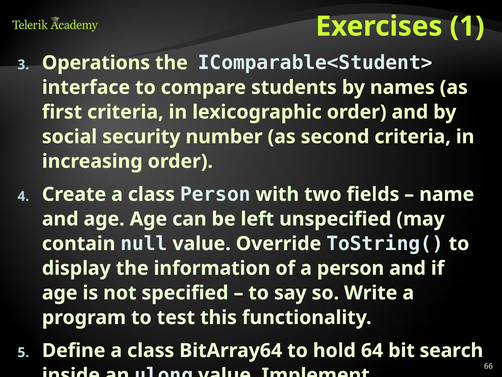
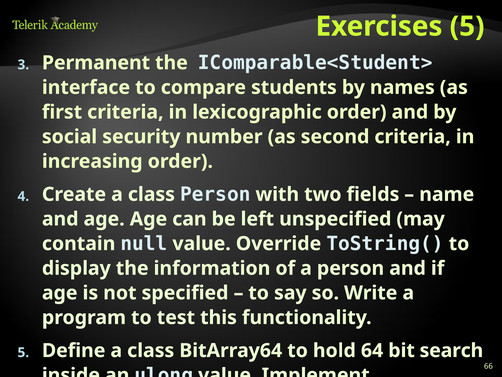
Exercises 1: 1 -> 5 (467, 26)
Operations: Operations -> Permanent (96, 63)
